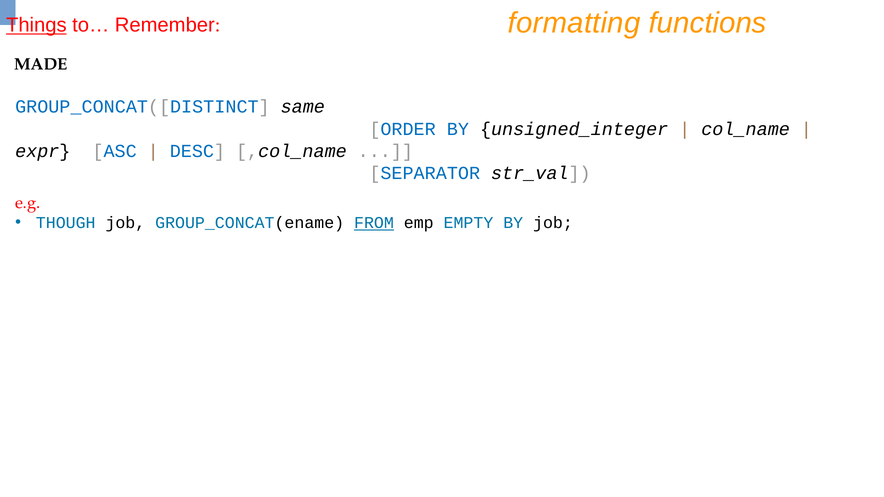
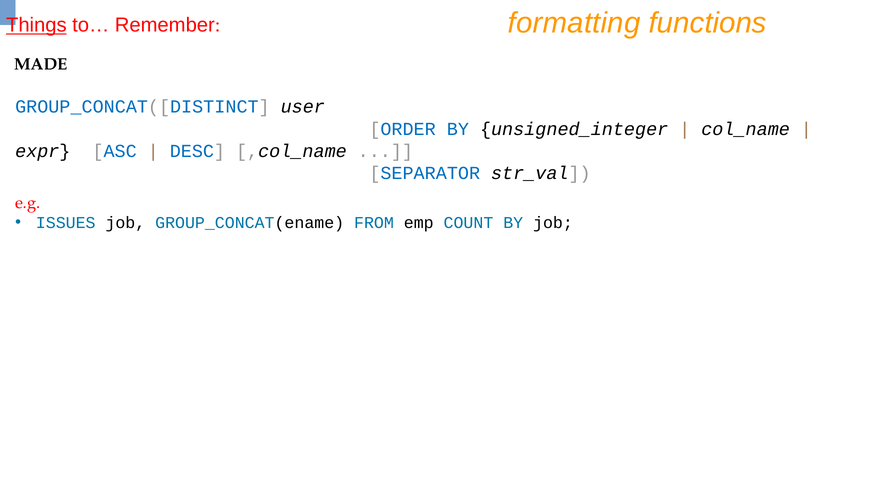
same: same -> user (303, 107)
THOUGH: THOUGH -> ISSUES (66, 223)
FROM underline: present -> none (374, 223)
EMPTY: EMPTY -> COUNT (468, 223)
